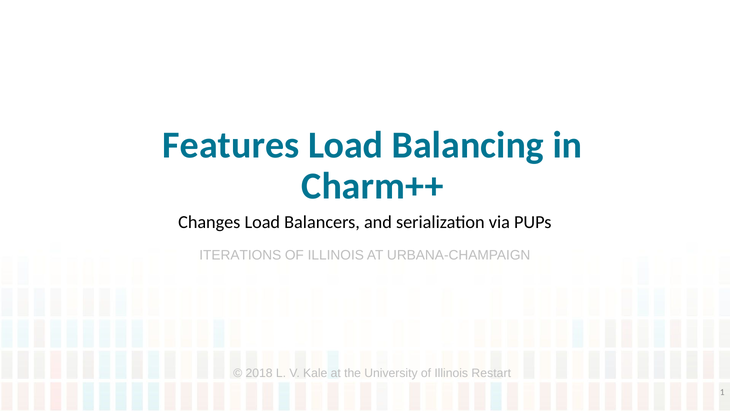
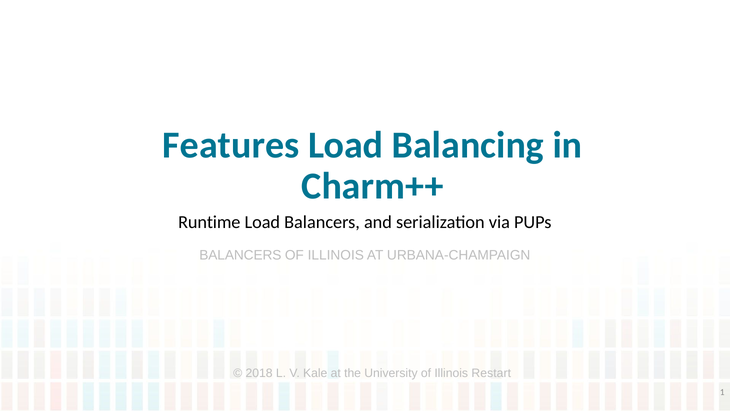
Changes: Changes -> Runtime (209, 222)
ITERATIONS: ITERATIONS -> BALANCERS (240, 255)
